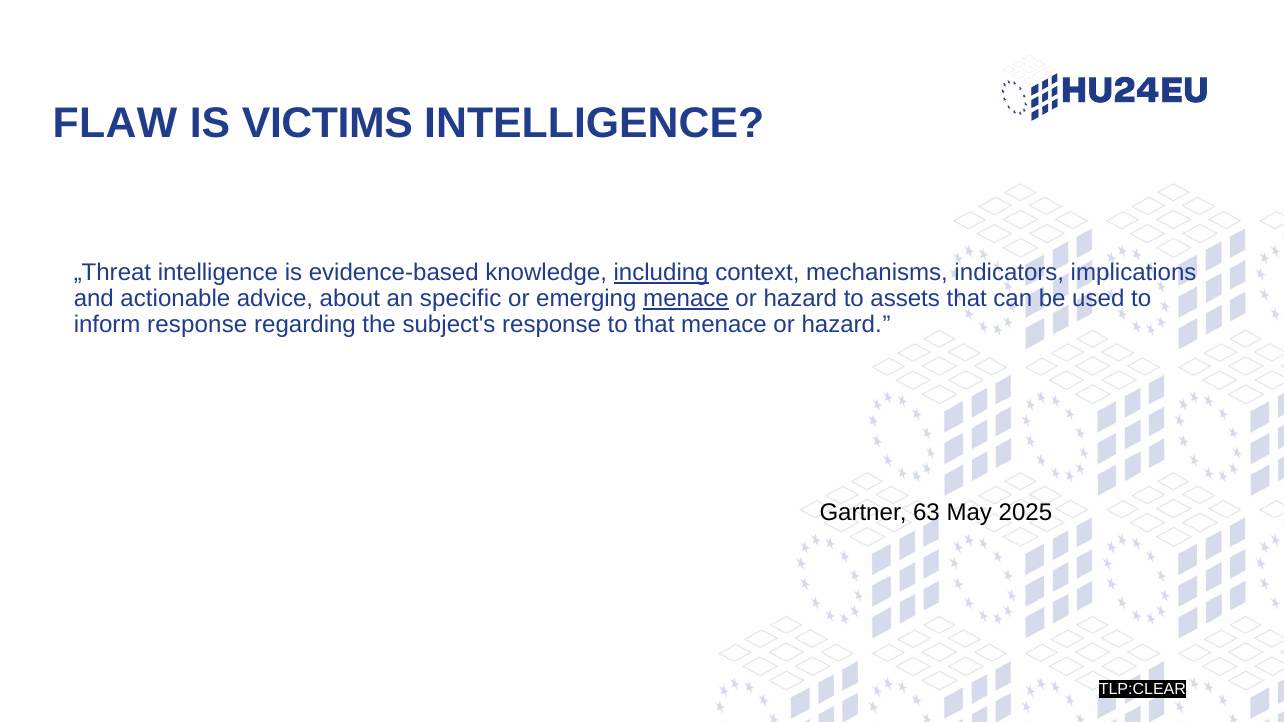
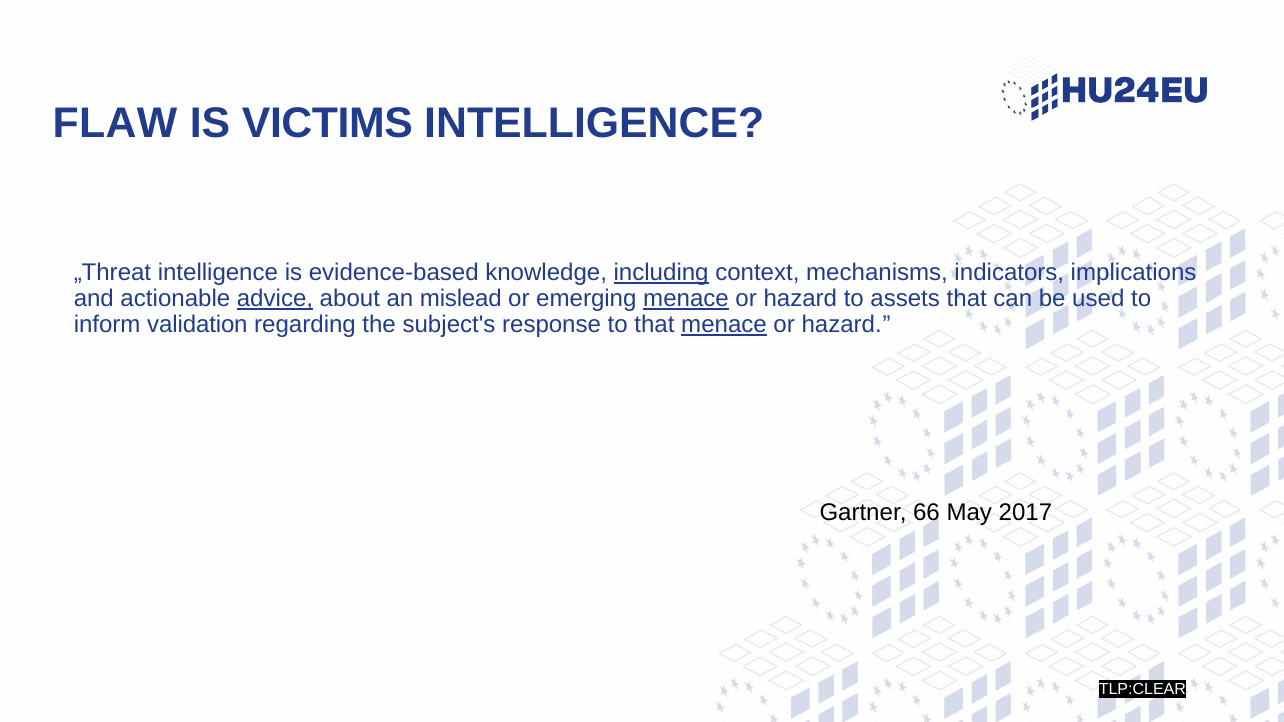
advice underline: none -> present (275, 299)
specific: specific -> mislead (461, 299)
inform response: response -> validation (197, 325)
menace underline: none -> present (724, 325)
63: 63 -> 66 (926, 513)
2025: 2025 -> 2017 (1025, 513)
